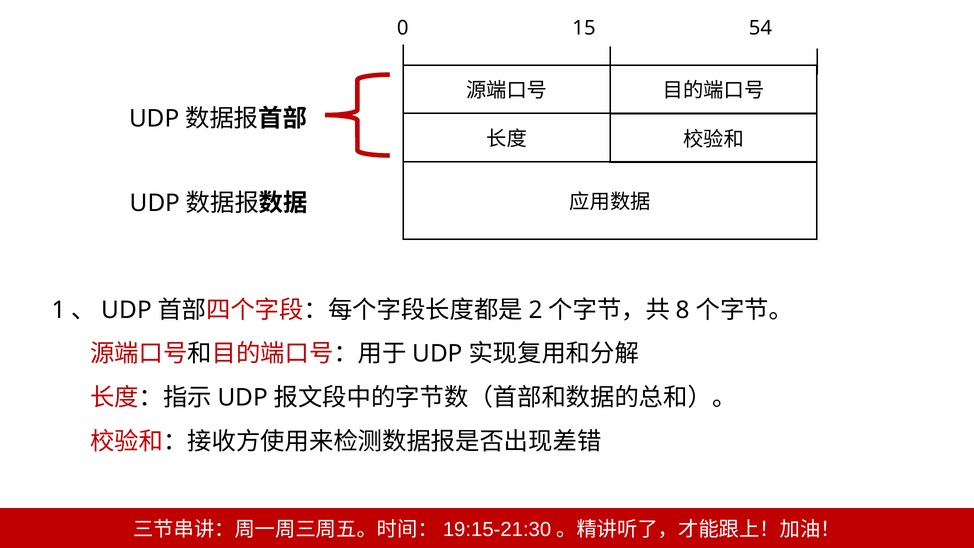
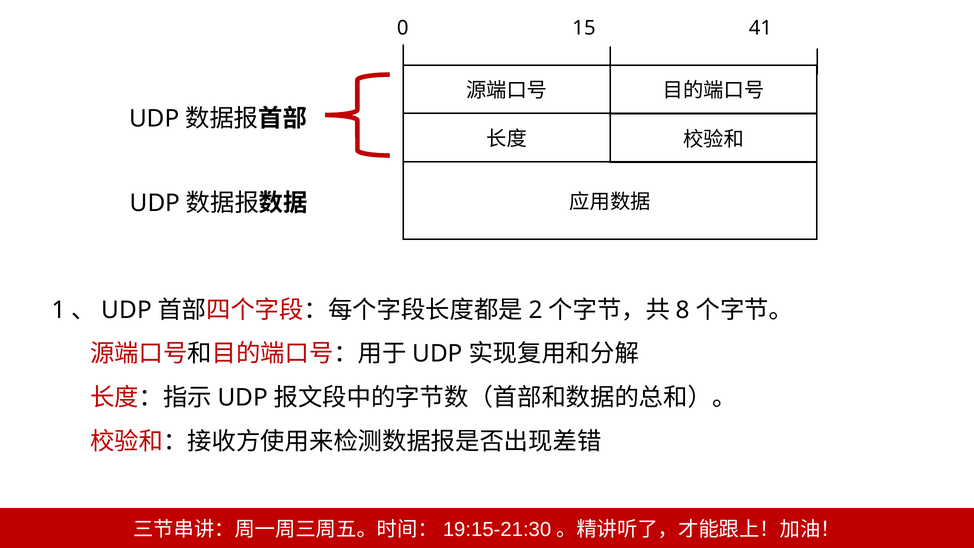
54: 54 -> 41 (760, 28)
